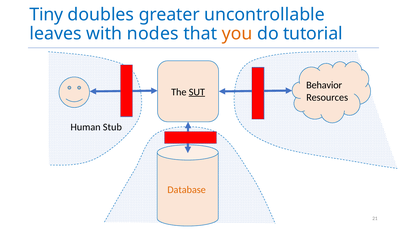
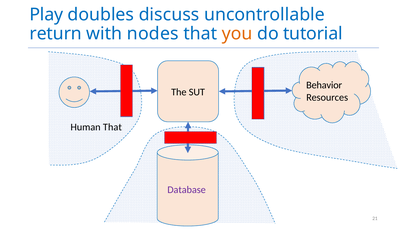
Tiny: Tiny -> Play (46, 14)
greater: greater -> discuss (169, 14)
leaves: leaves -> return (56, 34)
SUT underline: present -> none (197, 92)
Human Stub: Stub -> That (112, 127)
Database colour: orange -> purple (187, 190)
